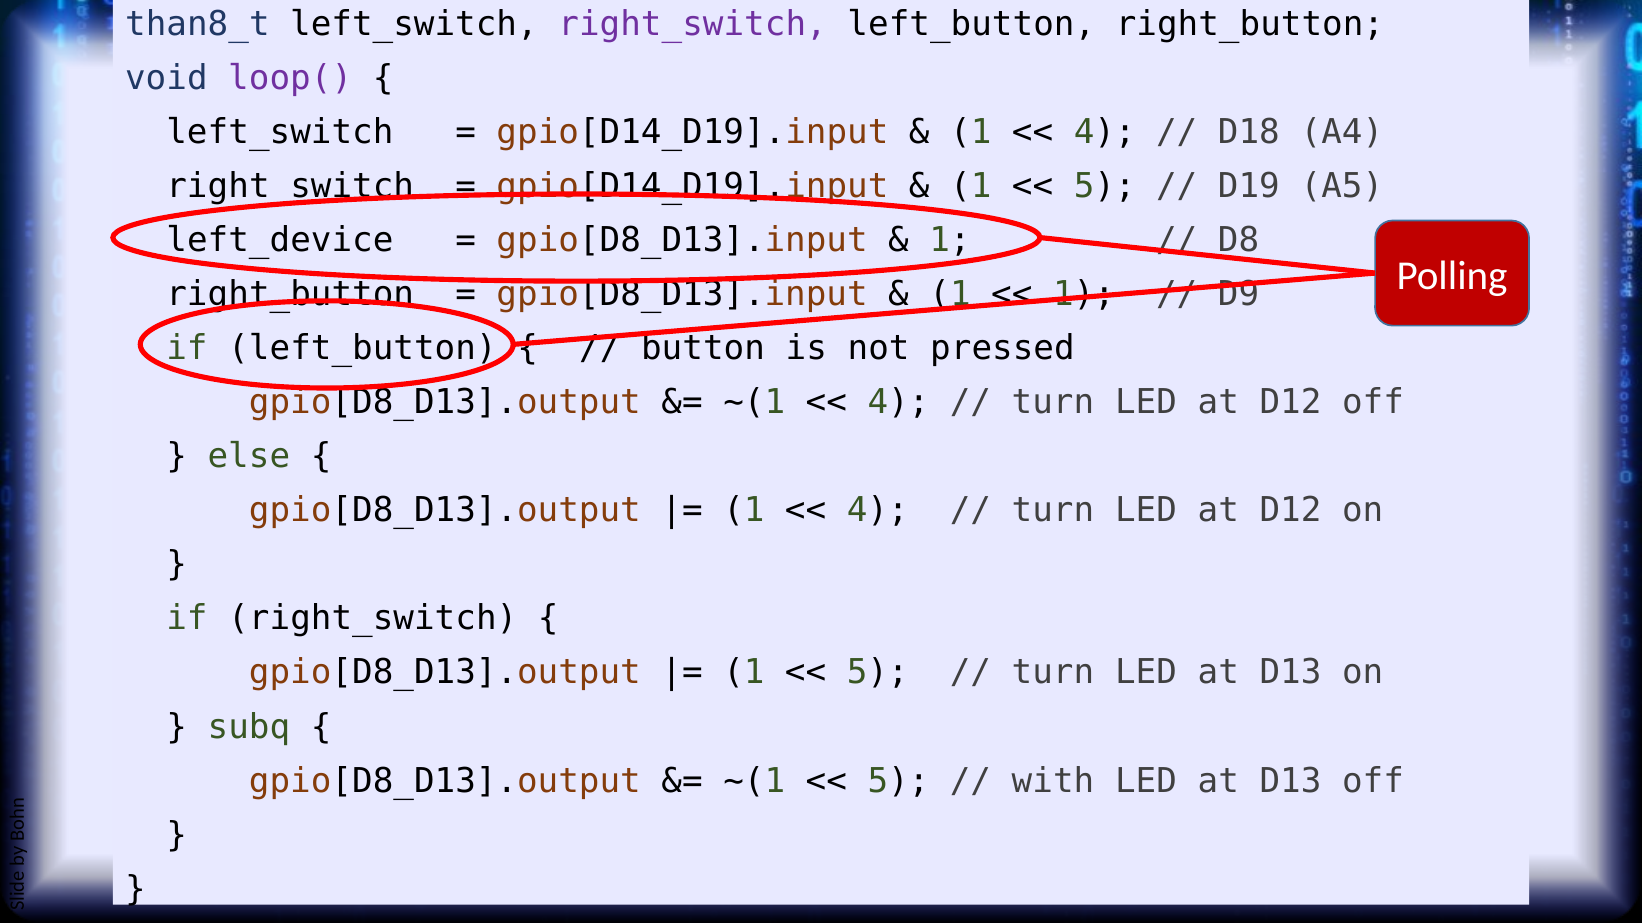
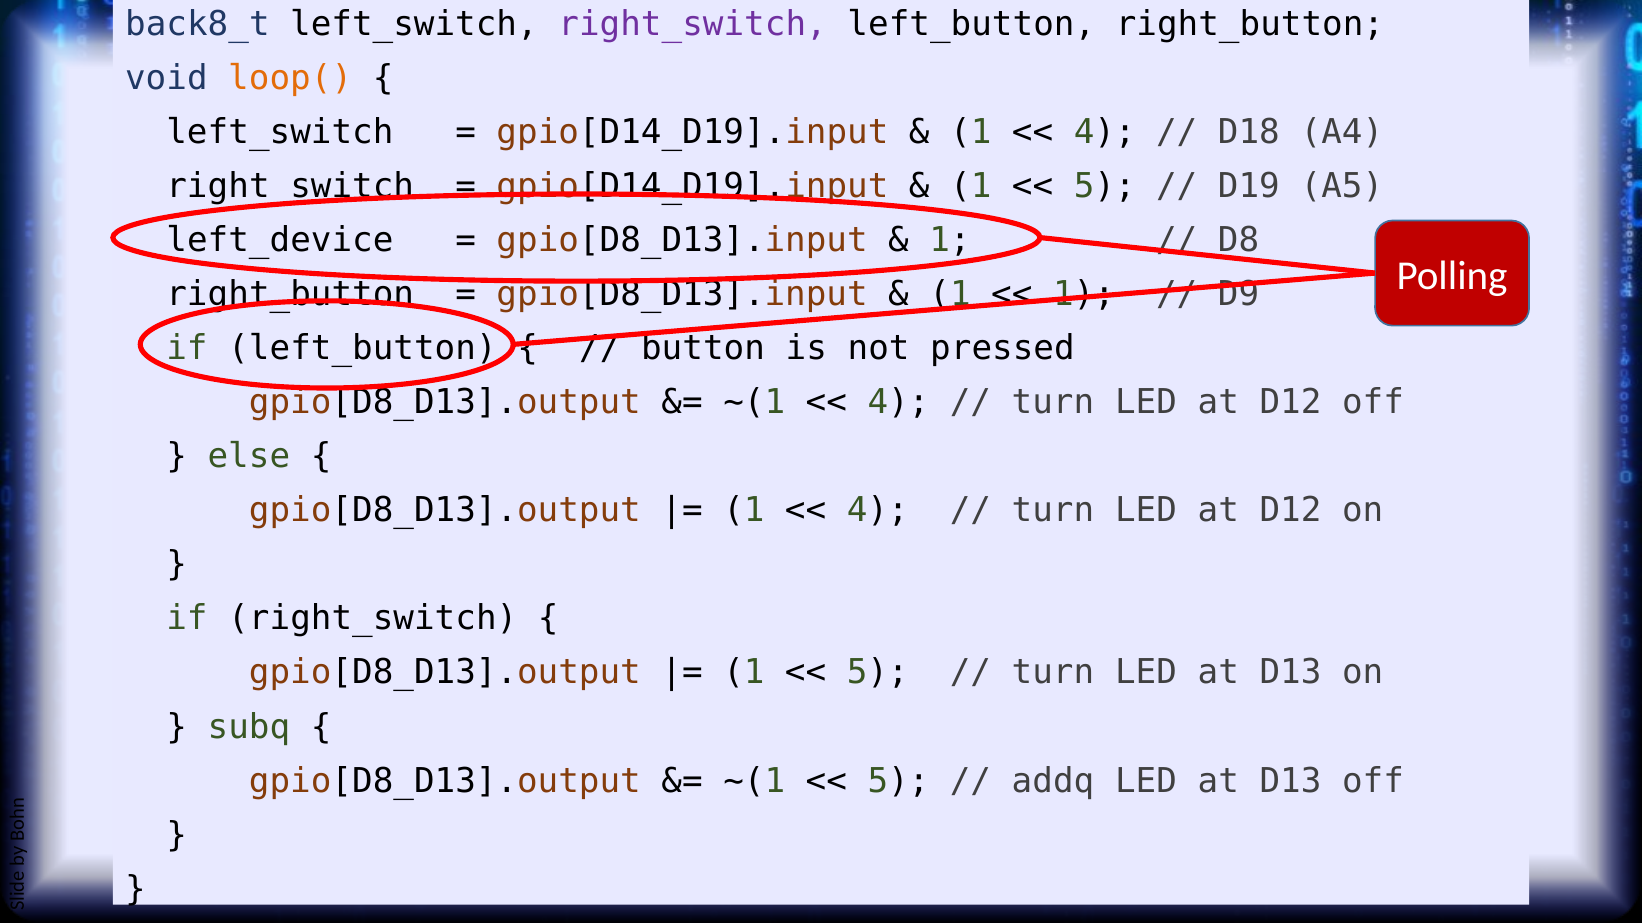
than8_t: than8_t -> back8_t (197, 24)
loop( colour: purple -> orange (290, 78)
with: with -> addq (1053, 781)
